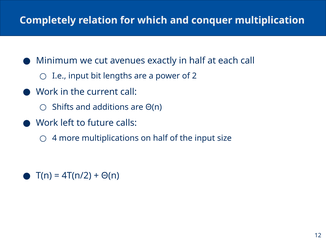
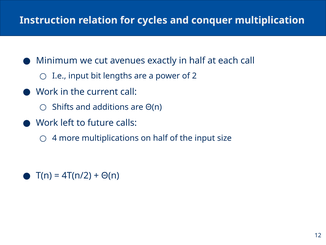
Completely: Completely -> Instruction (48, 20)
which: which -> cycles (152, 20)
